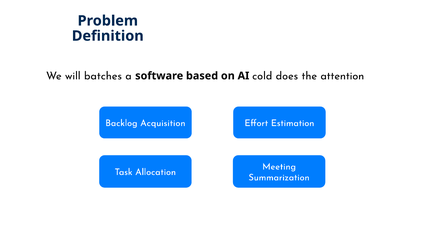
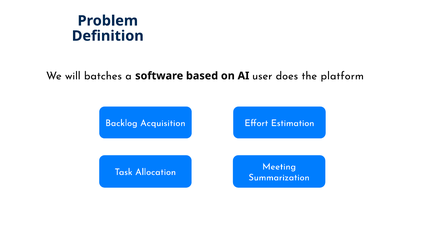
cold: cold -> user (262, 76)
attention: attention -> platform (342, 76)
